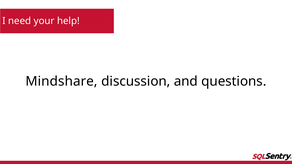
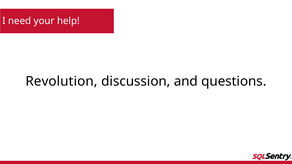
Mindshare: Mindshare -> Revolution (62, 81)
